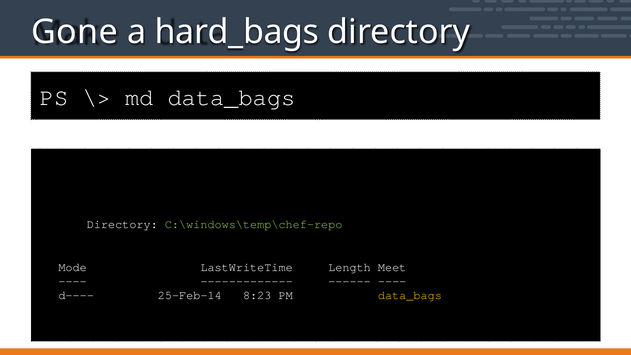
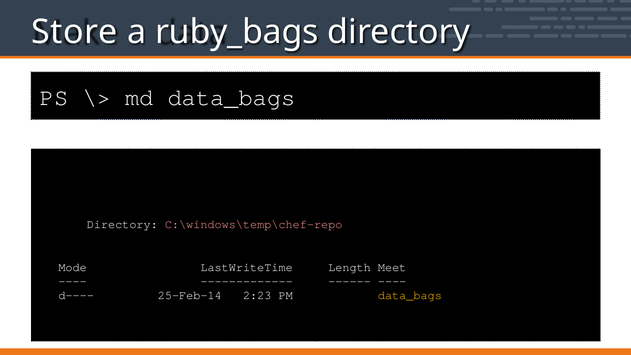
Gone: Gone -> Store (75, 32)
hard_bags: hard_bags -> ruby_bags (237, 32)
C:\windows\temp\chef-repo colour: light green -> pink (254, 225)
8:23: 8:23 -> 2:23 (257, 296)
